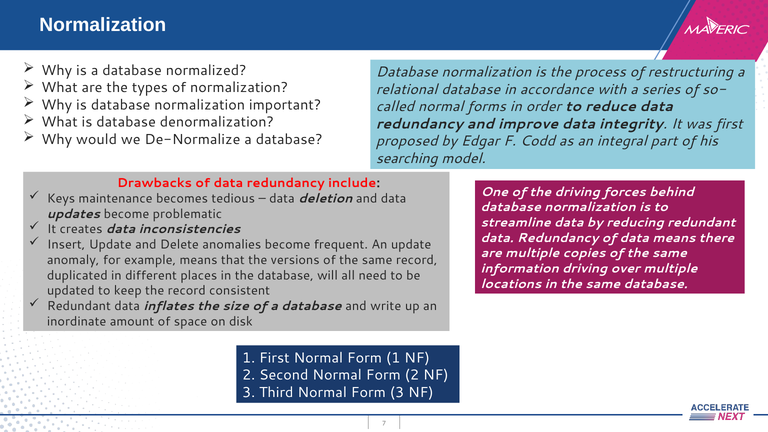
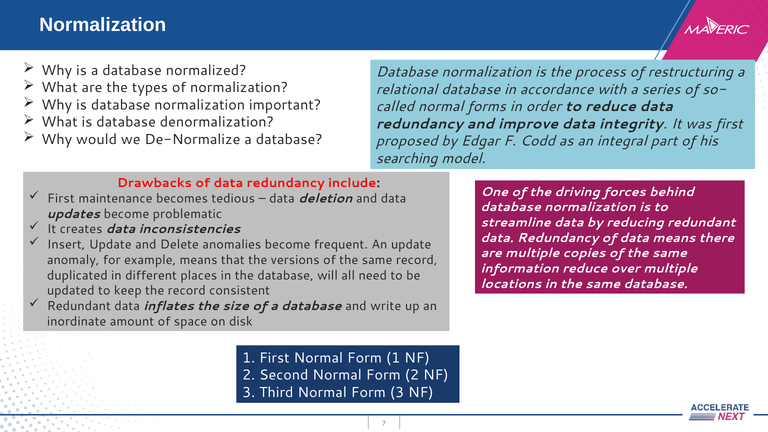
Keys: Keys -> First (61, 199)
information driving: driving -> reduce (585, 269)
